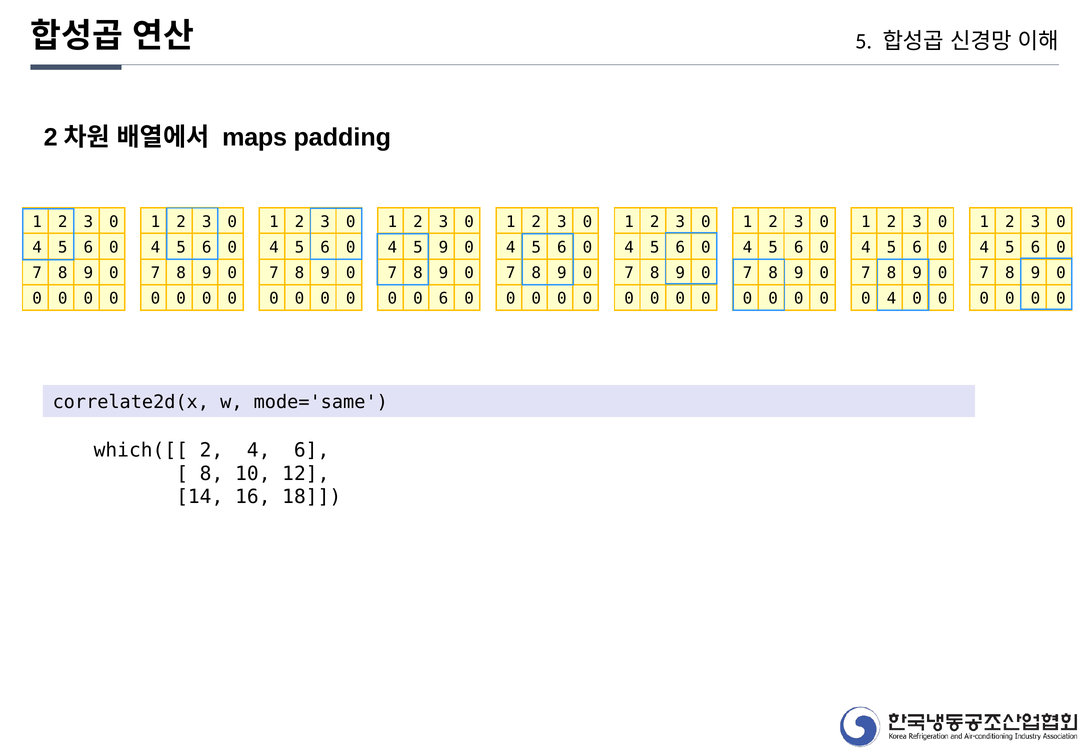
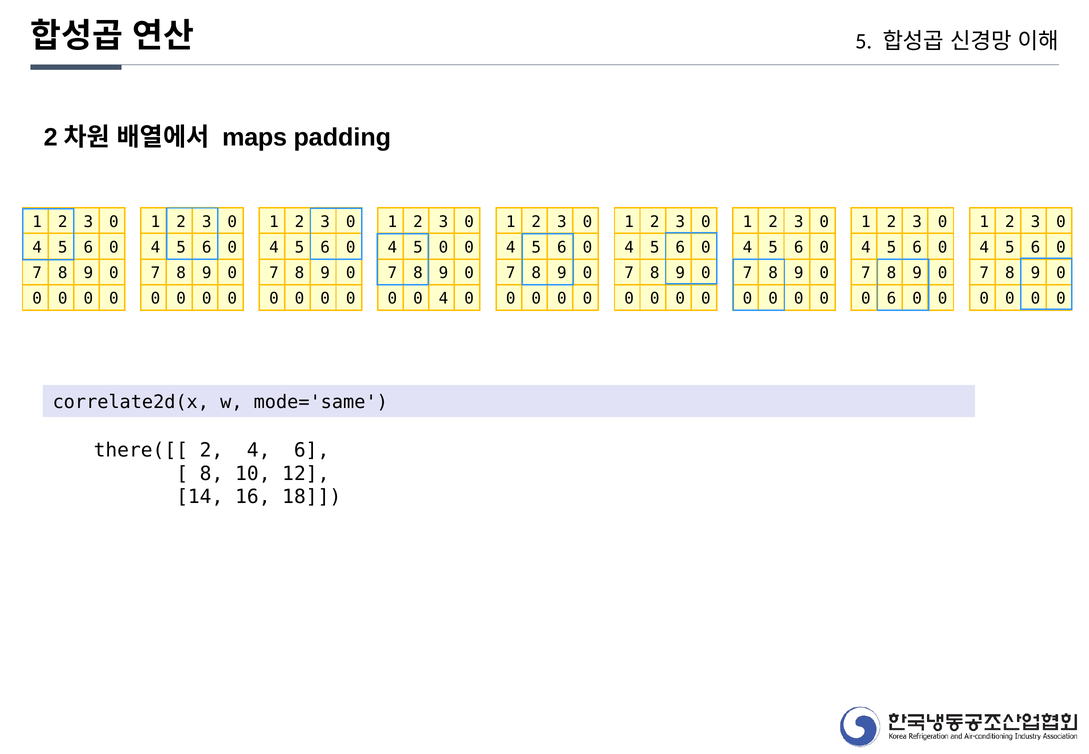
5 9: 9 -> 0 (443, 247)
0 6: 6 -> 4 (443, 299)
0 4: 4 -> 6 (891, 299)
which([[: which([[ -> there([[ (141, 450)
